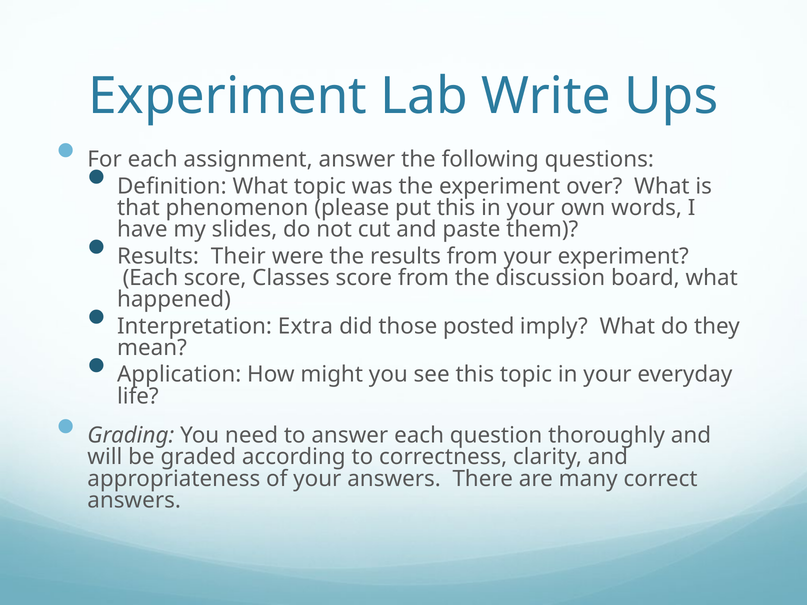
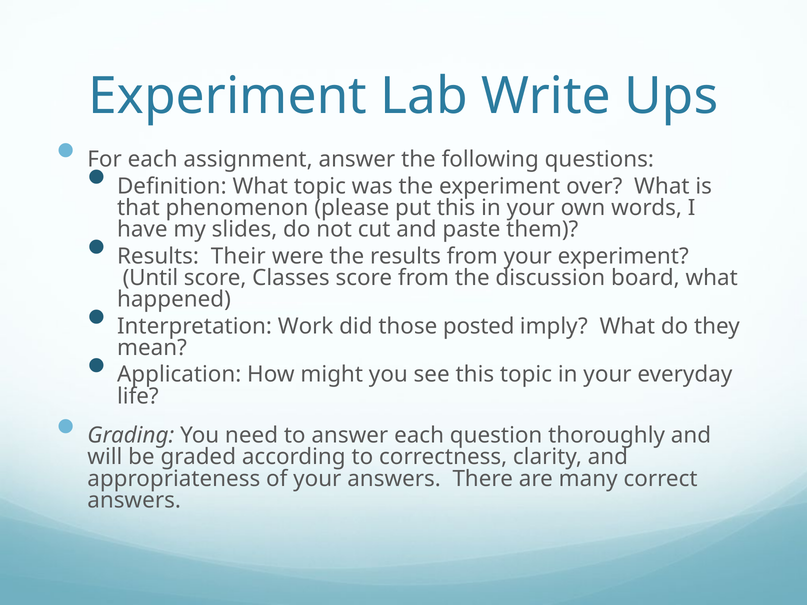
Each: Each -> Until (150, 278)
Extra: Extra -> Work (306, 326)
